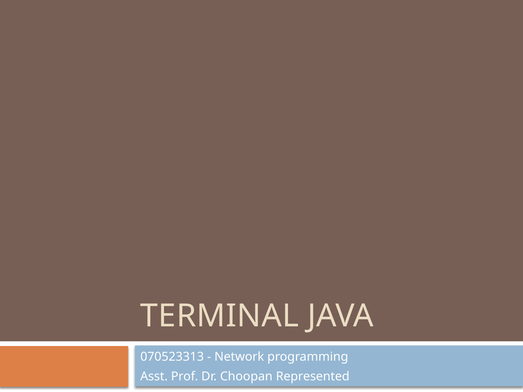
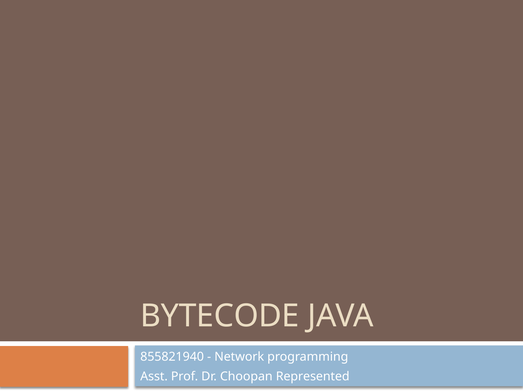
TERMINAL: TERMINAL -> BYTECODE (220, 316)
070523313: 070523313 -> 855821940 (172, 357)
